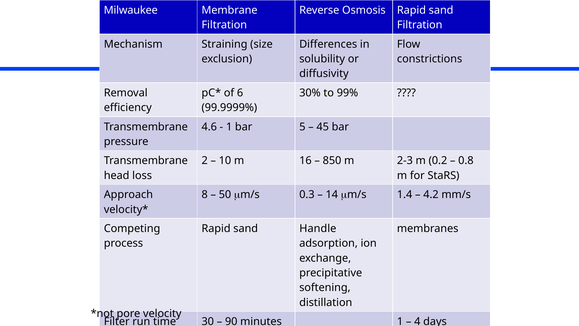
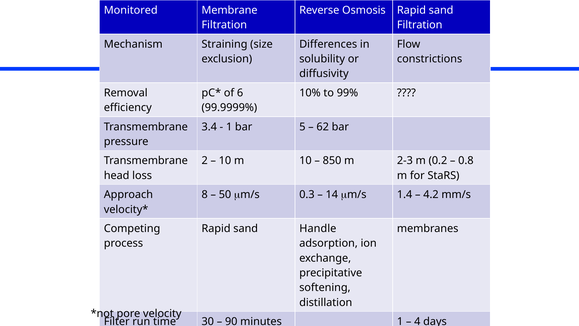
Milwaukee: Milwaukee -> Monitored (131, 10)
30%: 30% -> 10% (310, 93)
4.6: 4.6 -> 3.4 (209, 127)
45: 45 -> 62 (323, 127)
m 16: 16 -> 10 (305, 161)
